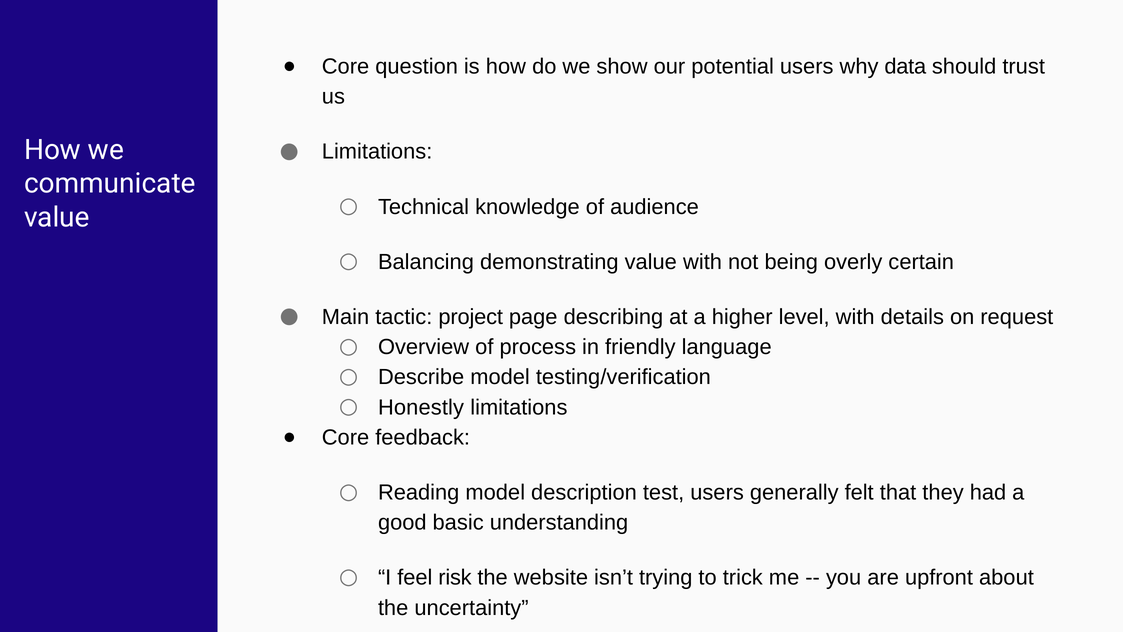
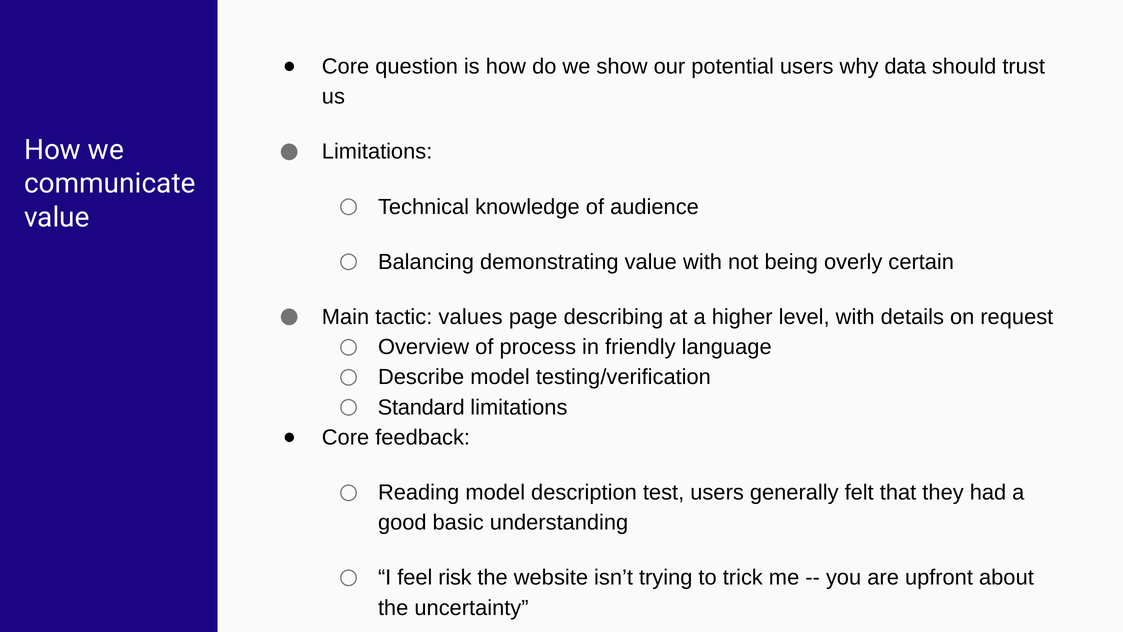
project: project -> values (471, 317)
Honestly: Honestly -> Standard (421, 407)
